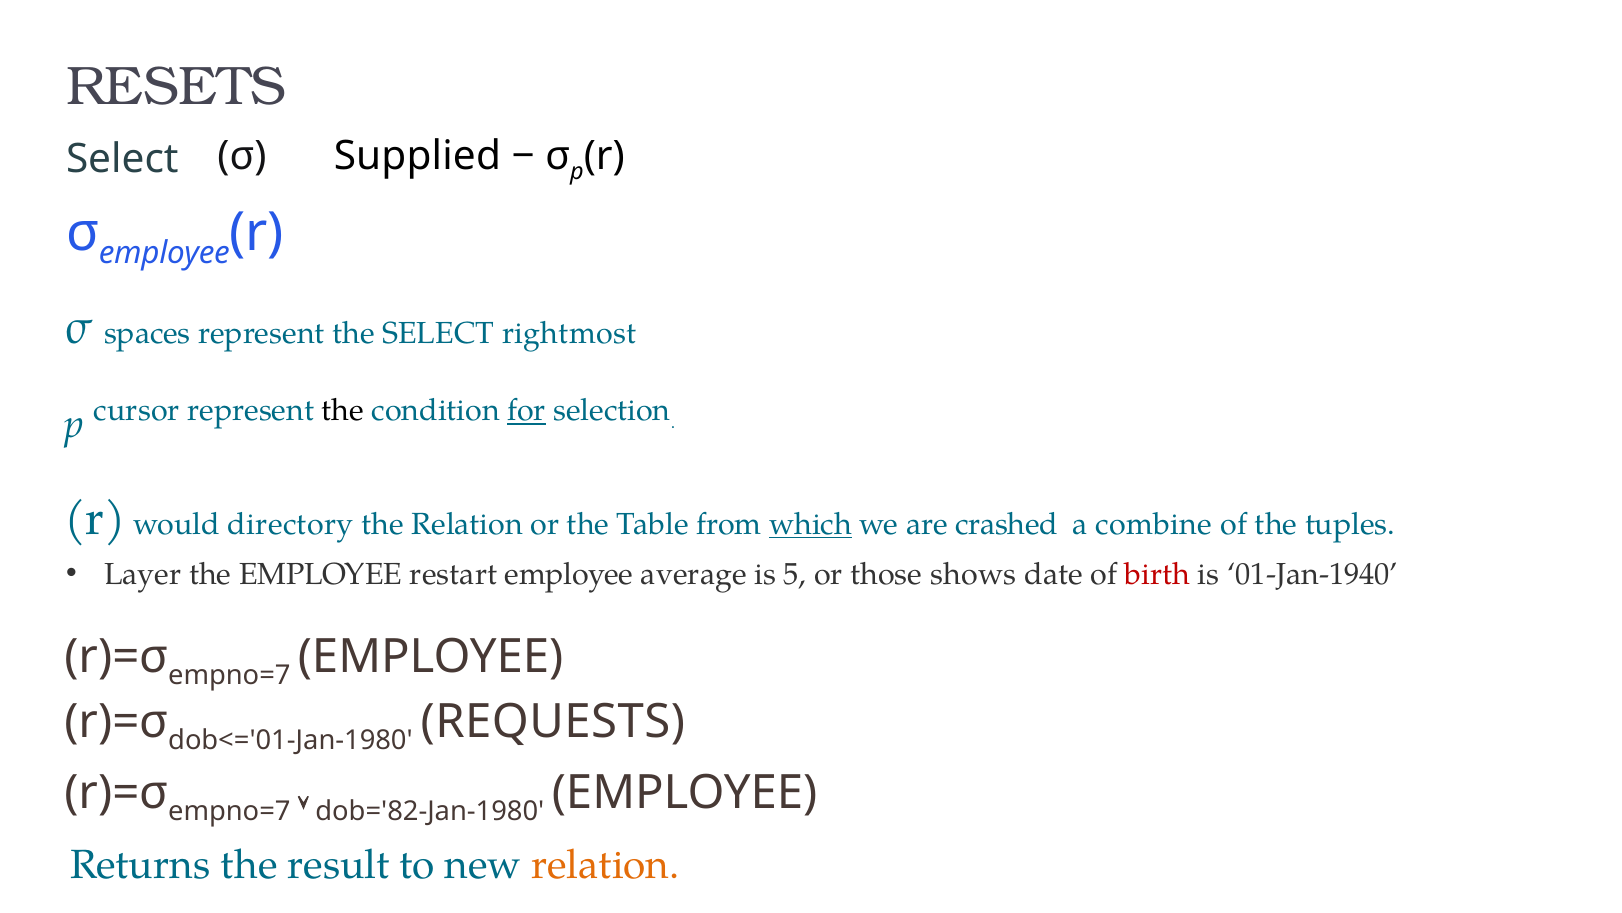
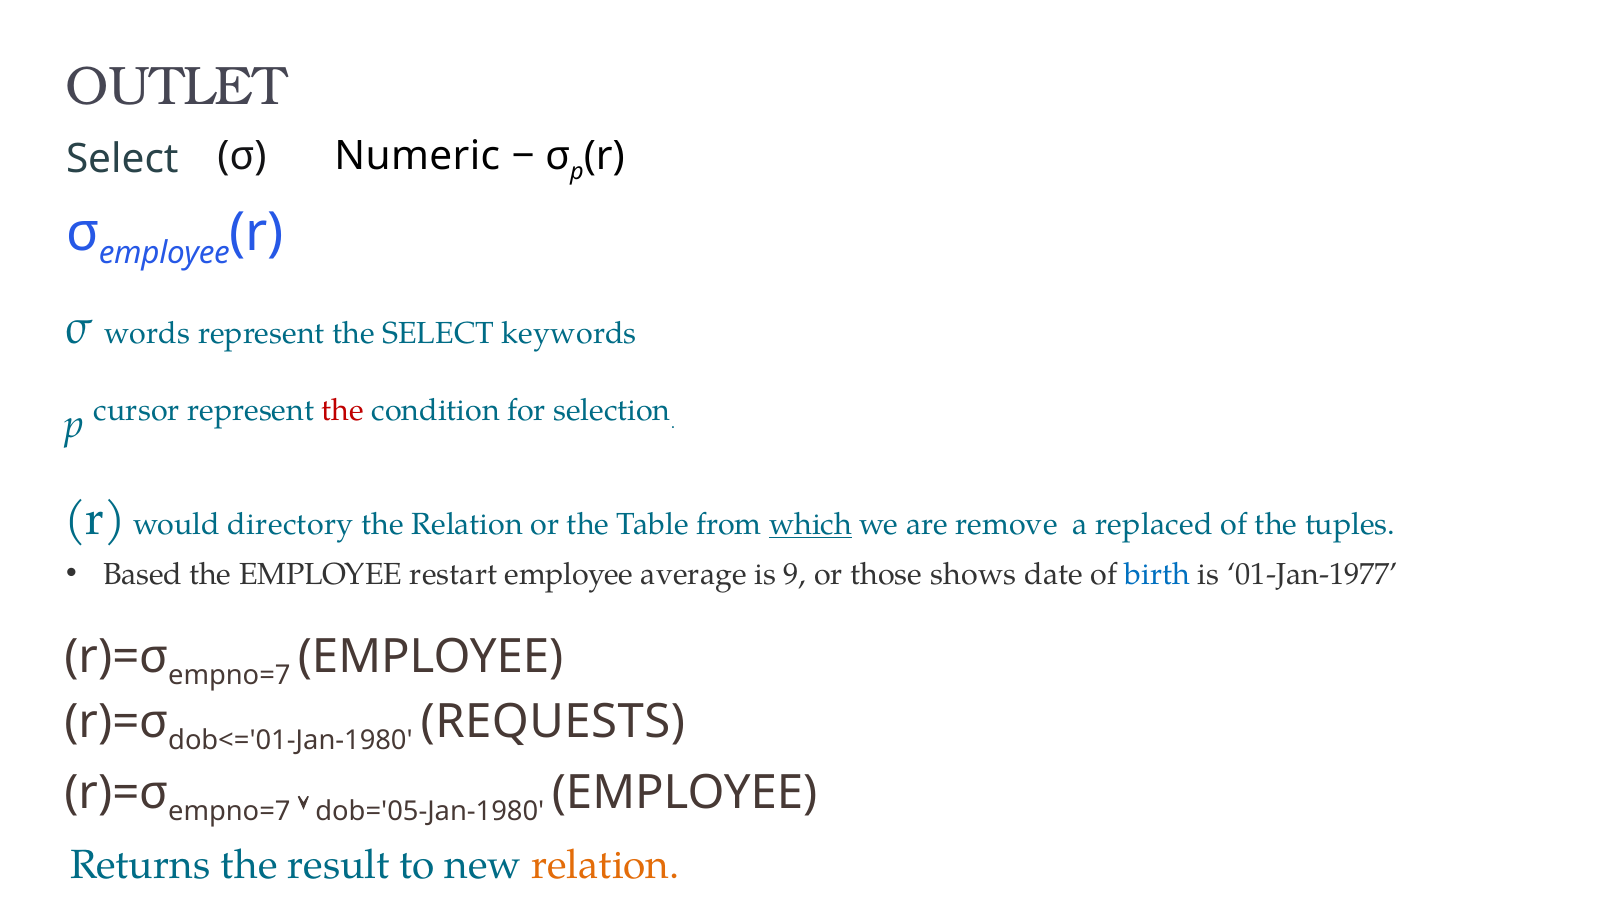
RESETS: RESETS -> OUTLET (176, 87)
Supplied: Supplied -> Numeric (417, 156)
spaces: spaces -> words (147, 333)
rightmost: rightmost -> keywords (569, 333)
the colour: black -> red (343, 411)
for underline: present -> none (527, 411)
crashed: crashed -> remove (1006, 524)
combine: combine -> replaced (1154, 524)
Layer: Layer -> Based (143, 574)
5: 5 -> 9 (795, 574)
birth colour: red -> blue (1158, 574)
01-Jan-1940: 01-Jan-1940 -> 01-Jan-1977 (1313, 574)
dob='82-Jan-1980: dob='82-Jan-1980 -> dob='05-Jan-1980 (430, 811)
